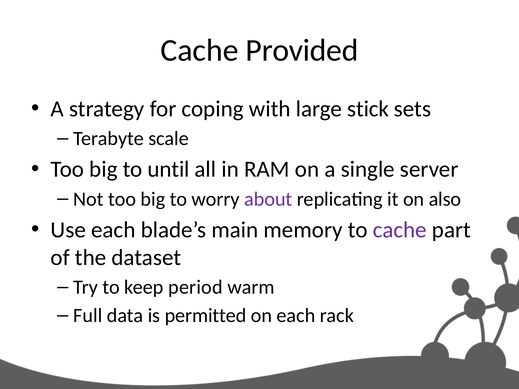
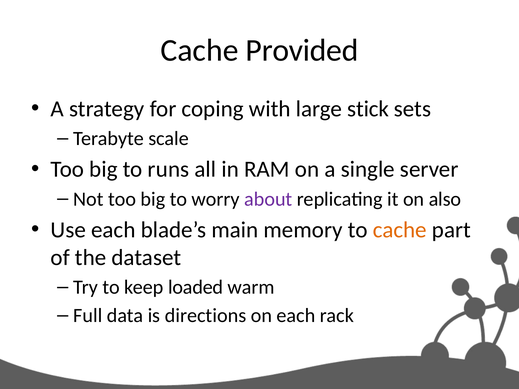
until: until -> runs (168, 169)
cache colour: purple -> orange (400, 230)
period: period -> loaded (196, 287)
permitted: permitted -> directions (205, 316)
